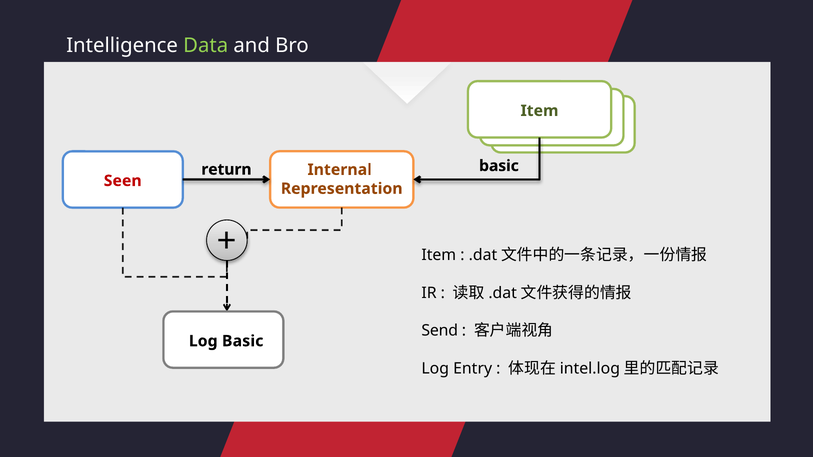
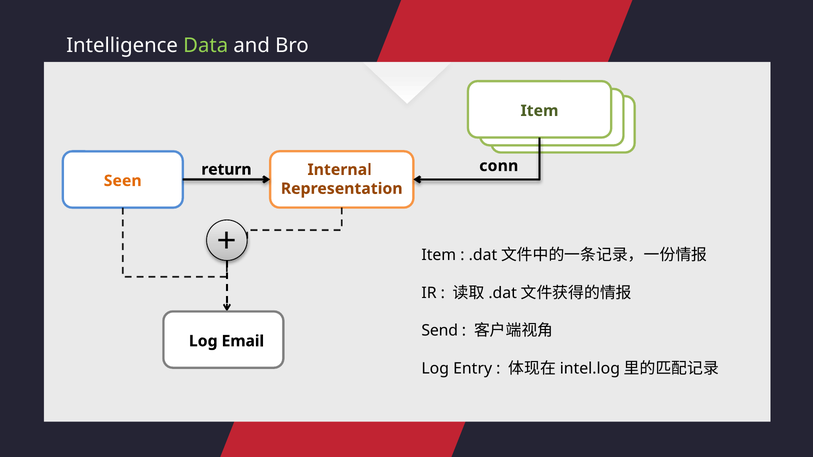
basic: basic -> conn (499, 166)
Seen colour: red -> orange (123, 181)
Log Basic: Basic -> Email (243, 341)
